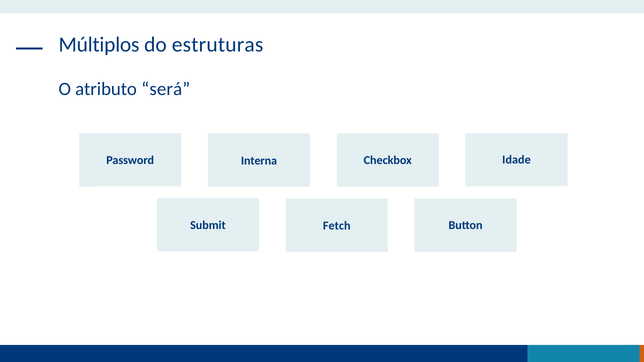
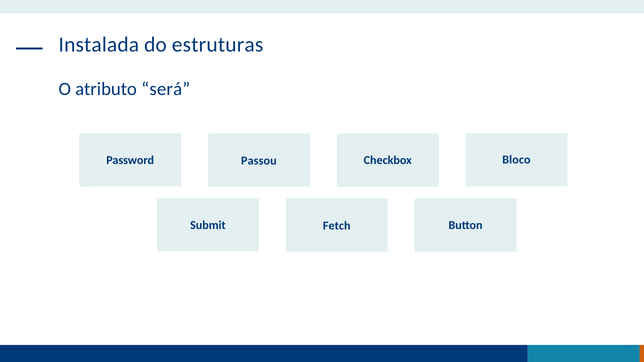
Múltiplos: Múltiplos -> Instalada (99, 45)
Idade: Idade -> Bloco (516, 160)
Interna: Interna -> Passou (259, 161)
